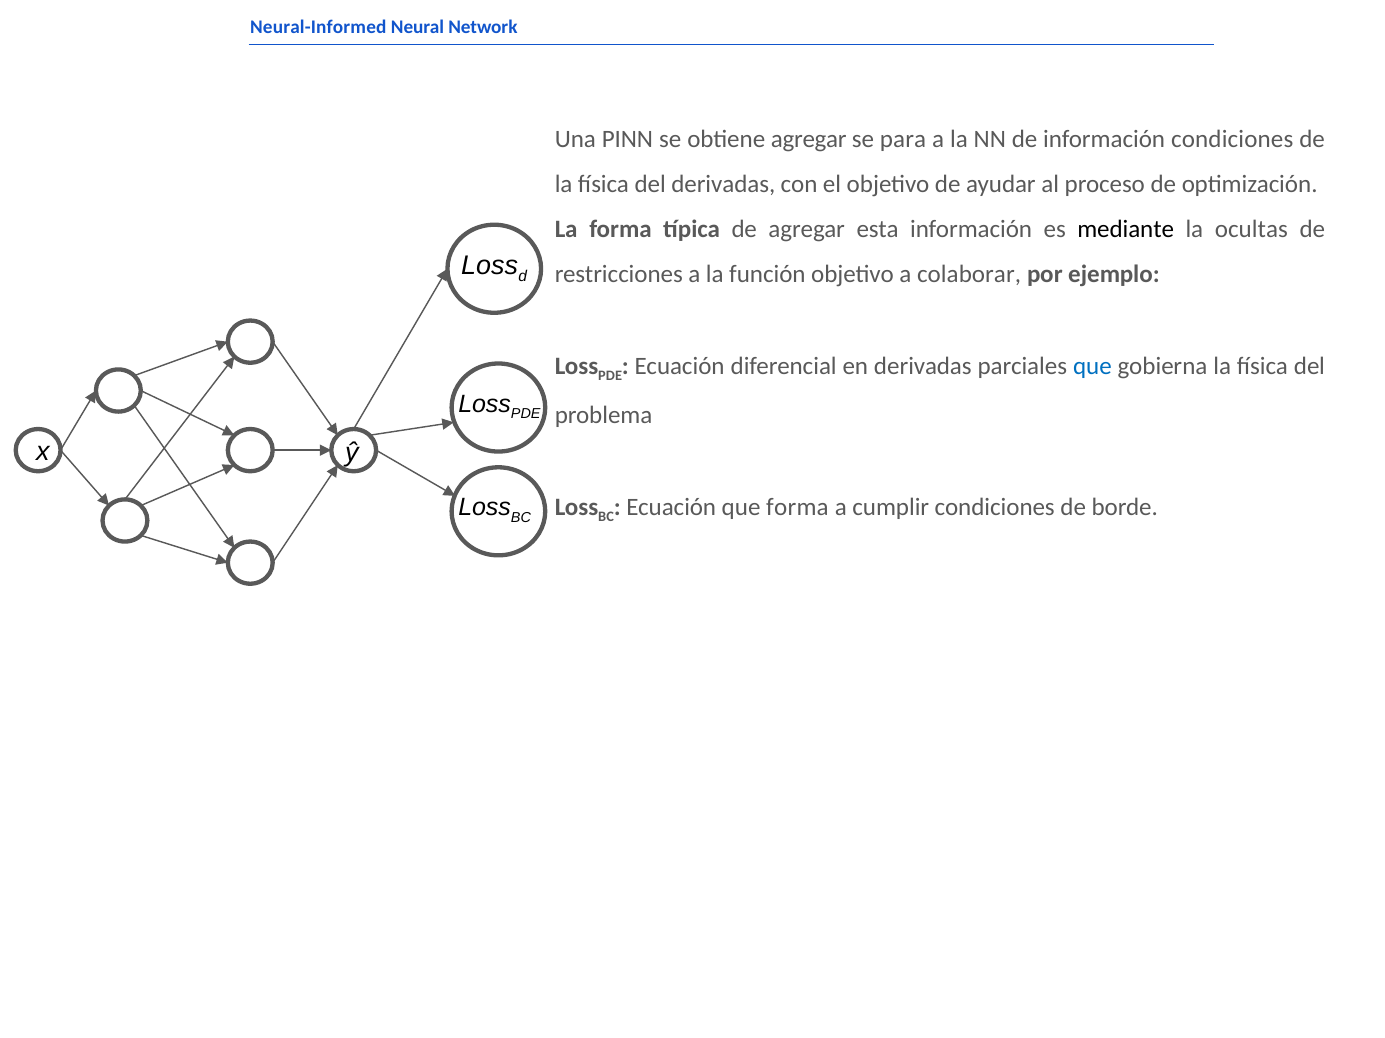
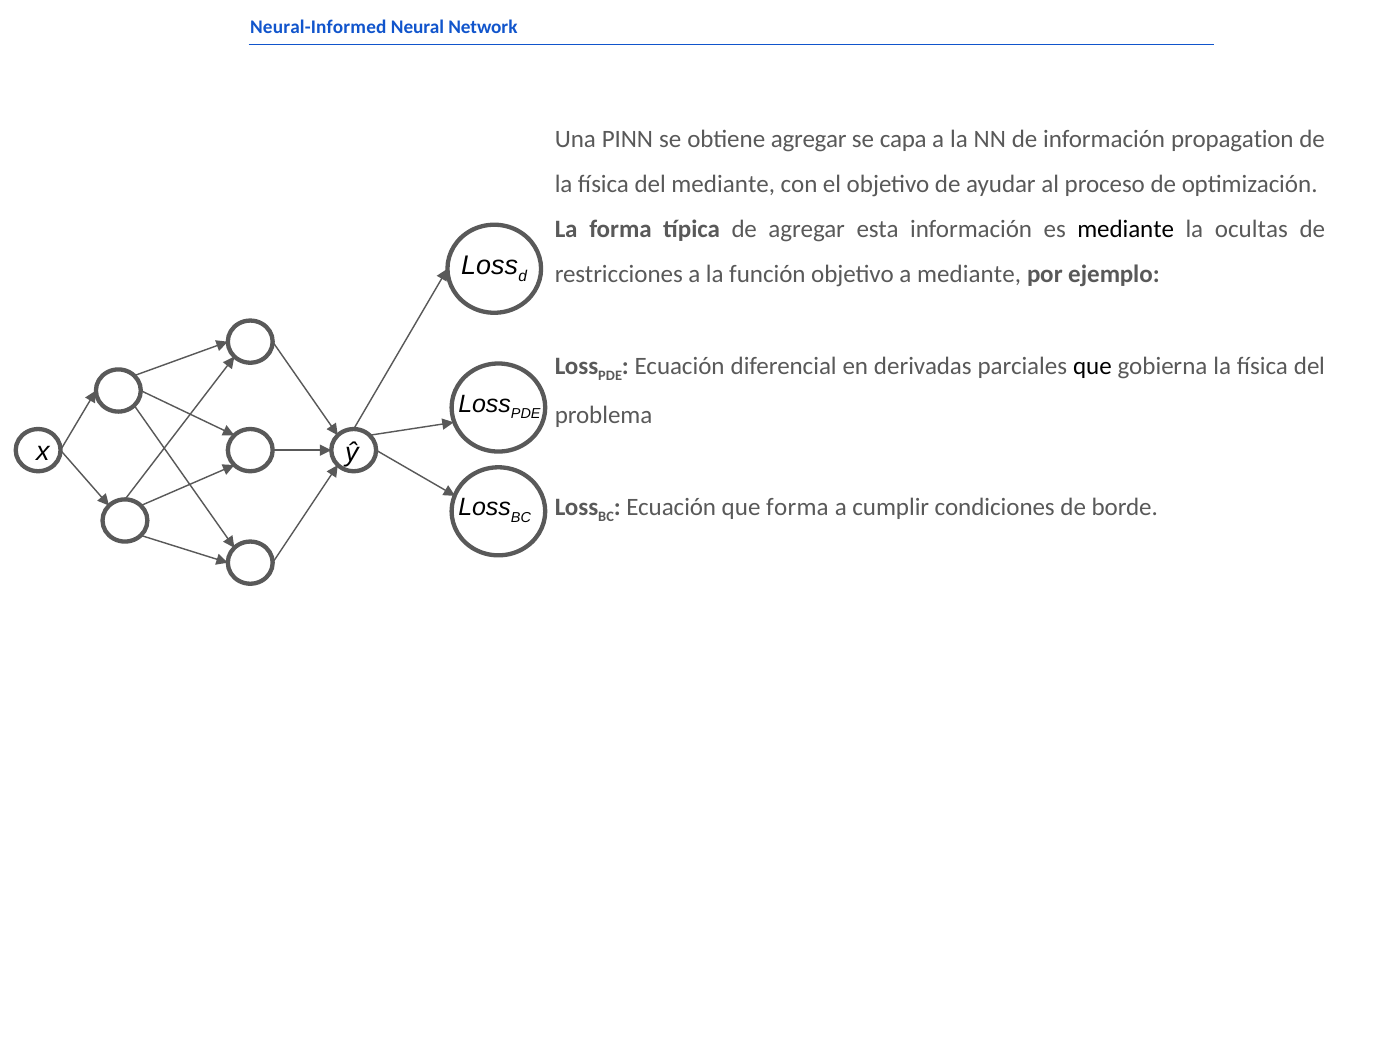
para: para -> capa (903, 139)
información condiciones: condiciones -> propagation (1232, 139)
del derivadas: derivadas -> mediante (723, 184)
a colaborar: colaborar -> mediante (969, 274)
que colour: blue -> black (1092, 366)
